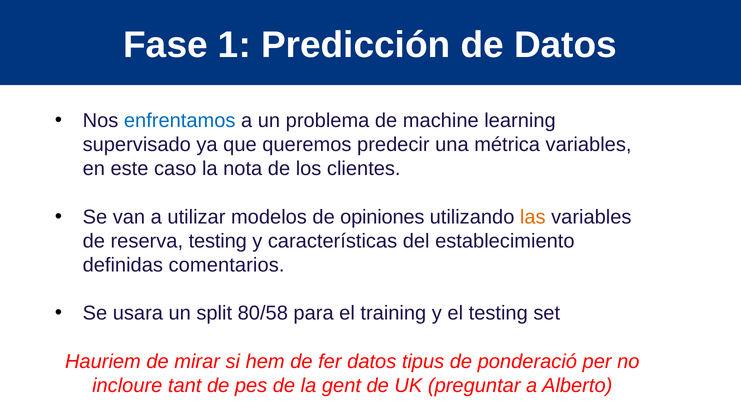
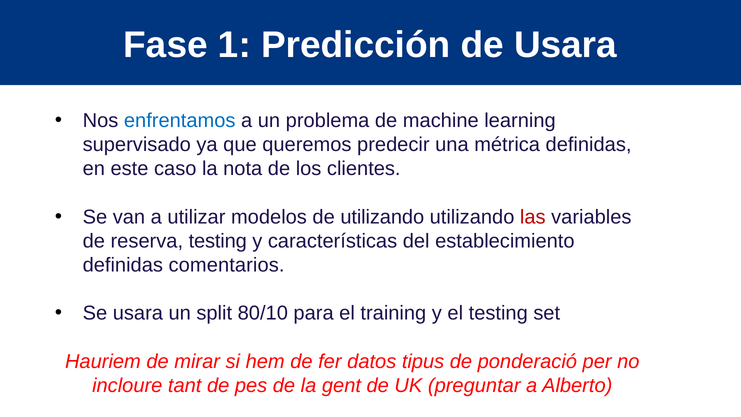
de Datos: Datos -> Usara (566, 45)
métrica variables: variables -> definidas (589, 145)
de opiniones: opiniones -> utilizando (382, 217)
las colour: orange -> red (533, 217)
80/58: 80/58 -> 80/10 (263, 313)
